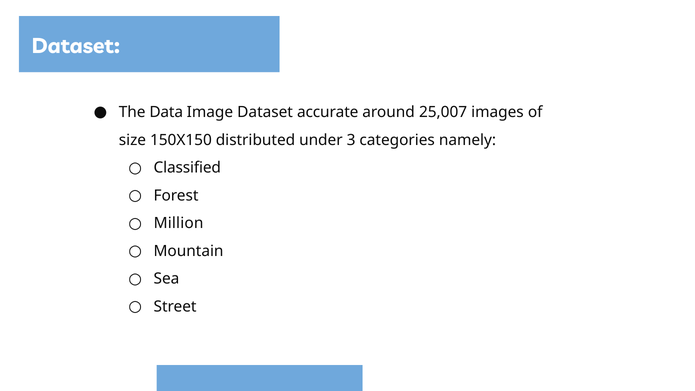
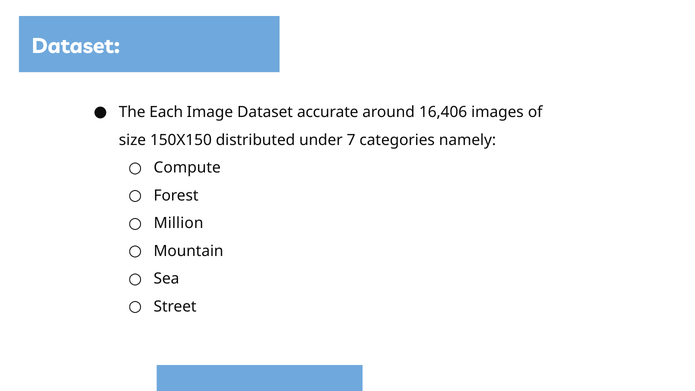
Data: Data -> Each (166, 112)
25,007: 25,007 -> 16,406 (443, 112)
3: 3 -> 7 (351, 140)
Classified: Classified -> Compute (187, 168)
